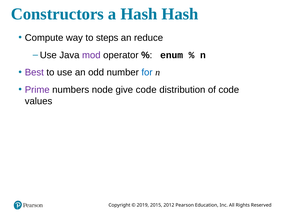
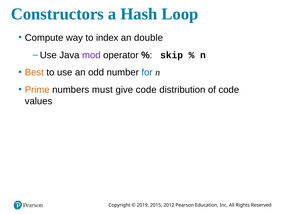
Hash Hash: Hash -> Loop (180, 14)
steps: steps -> index (107, 38)
reduce: reduce -> double (148, 38)
enum: enum -> skip (172, 55)
Best colour: purple -> orange (34, 72)
Prime colour: purple -> orange (37, 90)
node: node -> must (102, 90)
